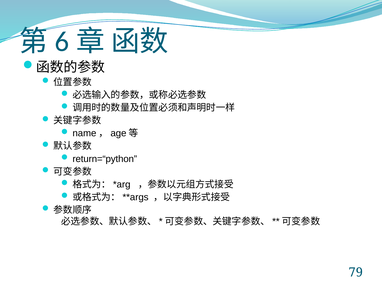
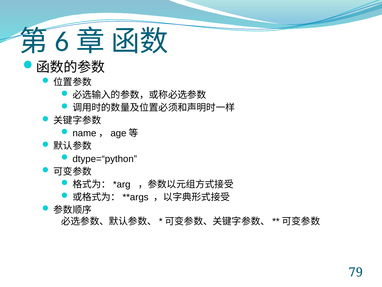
return=“python: return=“python -> dtype=“python (105, 159)
